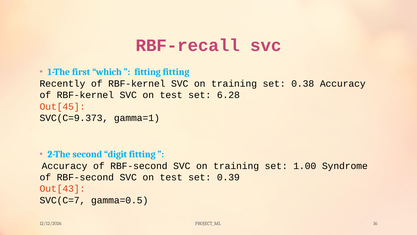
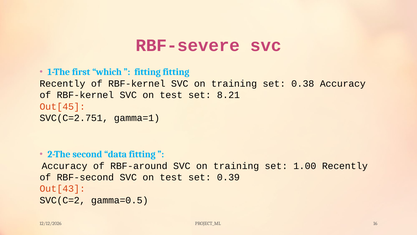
RBF-recall: RBF-recall -> RBF-severe (188, 45)
6.28: 6.28 -> 8.21 (228, 95)
SVC(C=9.373: SVC(C=9.373 -> SVC(C=2.751 (74, 118)
digit: digit -> data (116, 154)
Accuracy of RBF-second: RBF-second -> RBF-around (139, 166)
1.00 Syndrome: Syndrome -> Recently (345, 166)
SVC(C=7: SVC(C=7 -> SVC(C=2 (62, 200)
